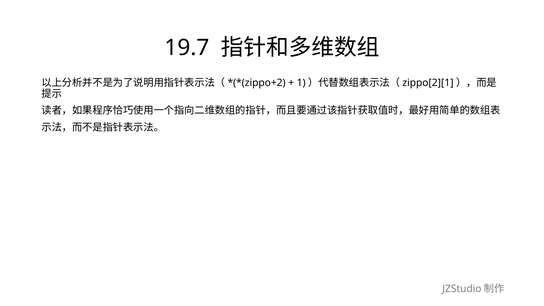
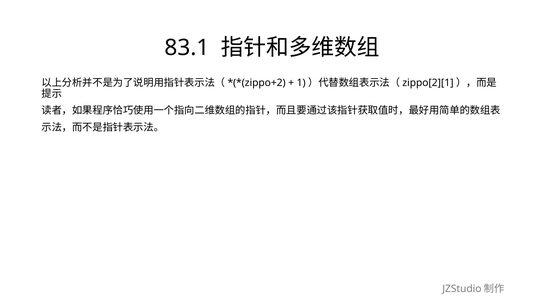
19.7: 19.7 -> 83.1 (187, 48)
